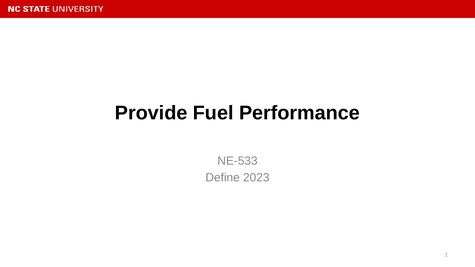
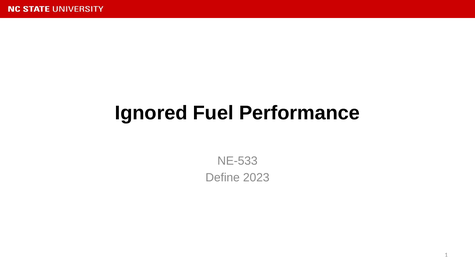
Provide: Provide -> Ignored (151, 113)
